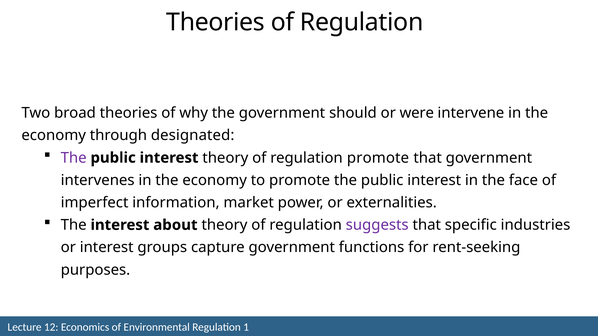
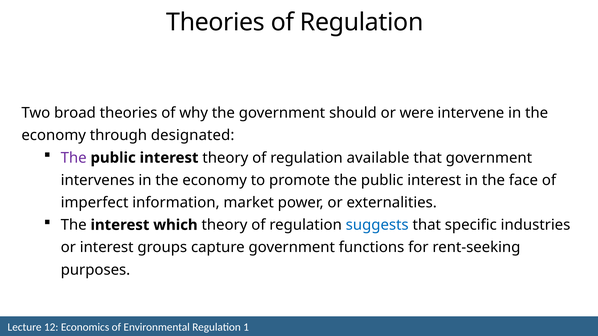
regulation promote: promote -> available (378, 158)
about: about -> which (175, 225)
suggests colour: purple -> blue (377, 225)
